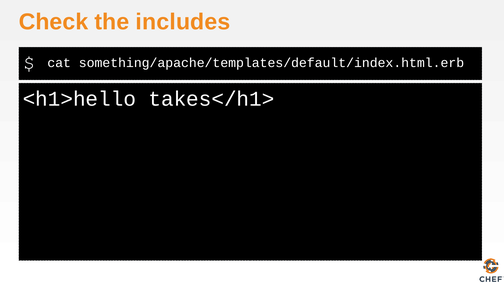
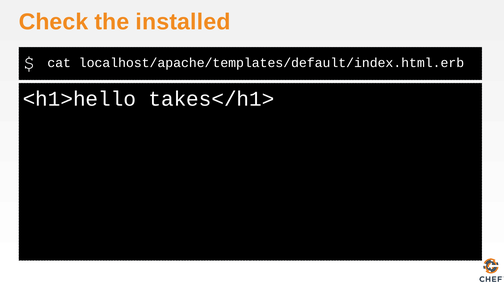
includes: includes -> installed (183, 22)
something/apache/templates/default/index.html.erb: something/apache/templates/default/index.html.erb -> localhost/apache/templates/default/index.html.erb (271, 63)
